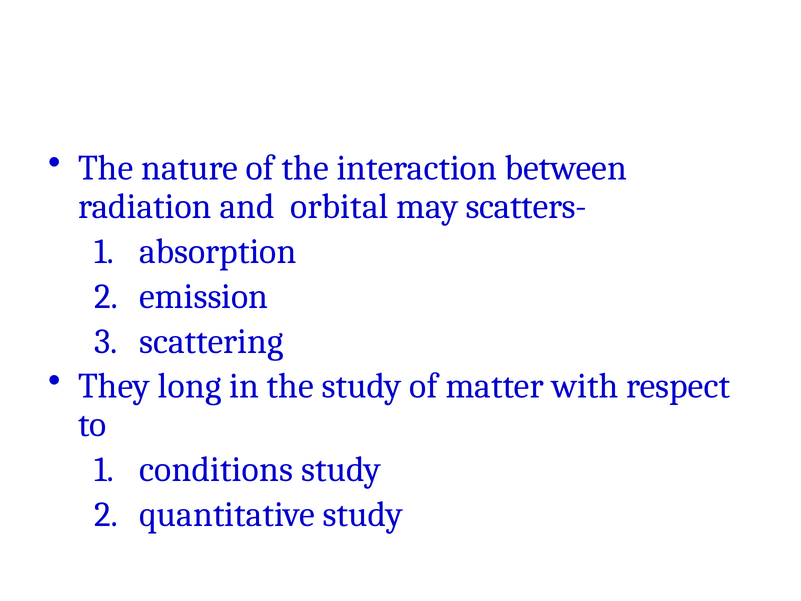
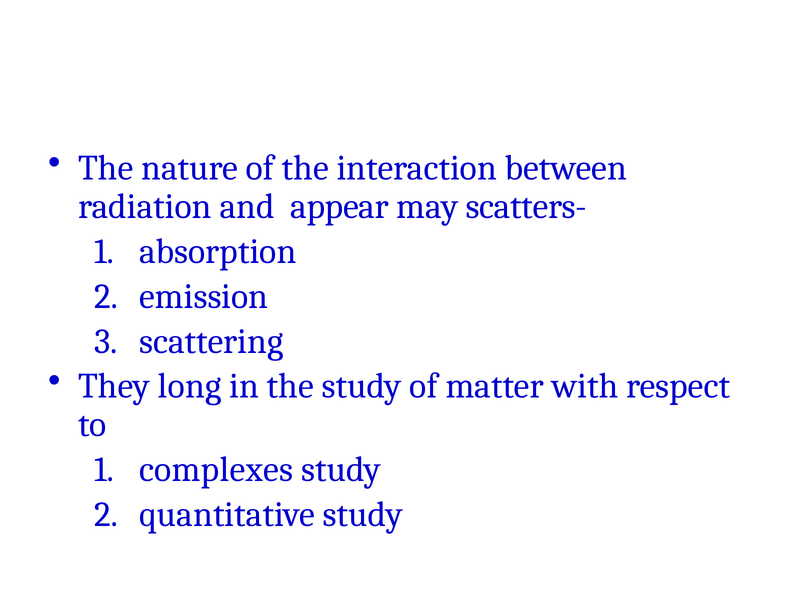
orbital: orbital -> appear (340, 207)
conditions: conditions -> complexes (216, 469)
